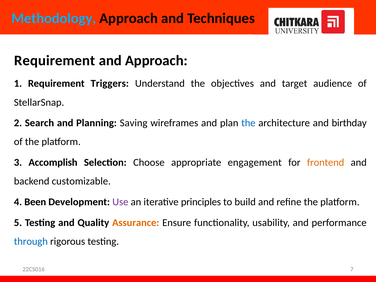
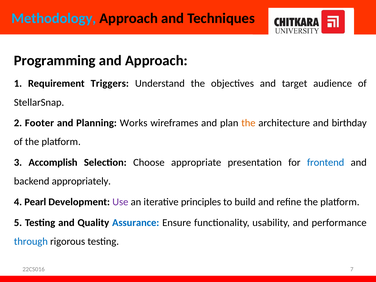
Requirement: Requirement -> Programming (55, 61)
Search: Search -> Footer (39, 123)
Saving: Saving -> Works (134, 123)
the colour: blue -> orange (248, 123)
engagement: engagement -> presentation (255, 162)
frontend colour: orange -> blue (326, 162)
customizable: customizable -> appropriately (81, 181)
Been: Been -> Pearl (35, 202)
Assurance colour: orange -> blue (136, 223)
